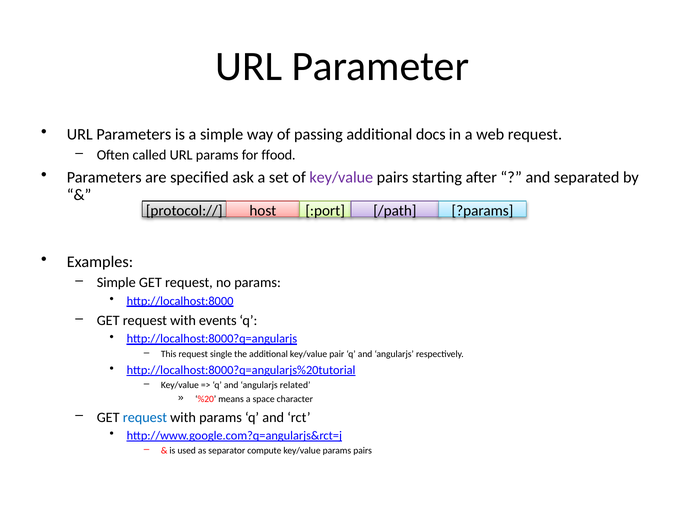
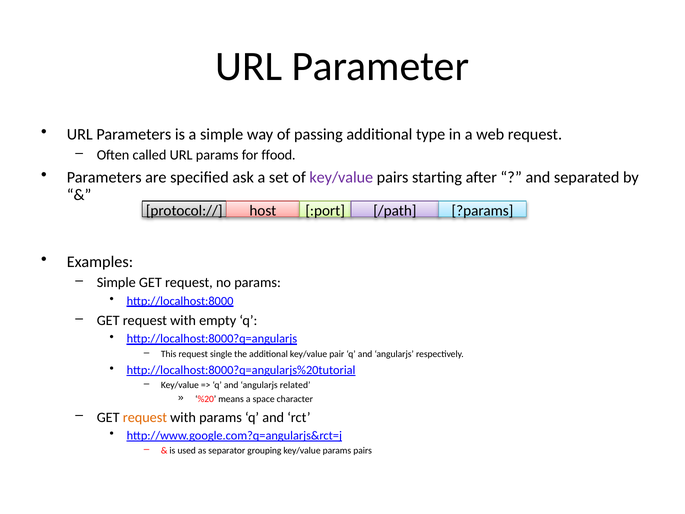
docs: docs -> type (431, 134)
events: events -> empty (218, 320)
request colour: blue -> orange (145, 417)
compute: compute -> grouping (264, 450)
